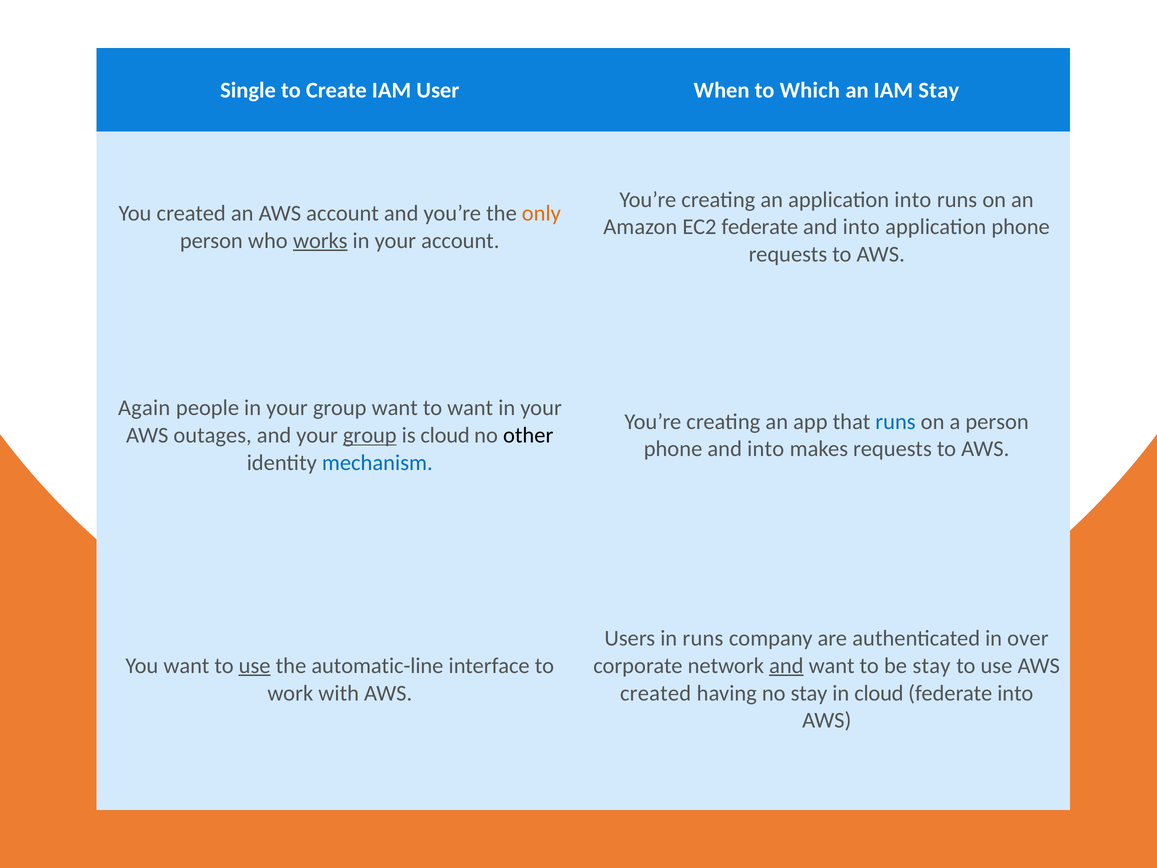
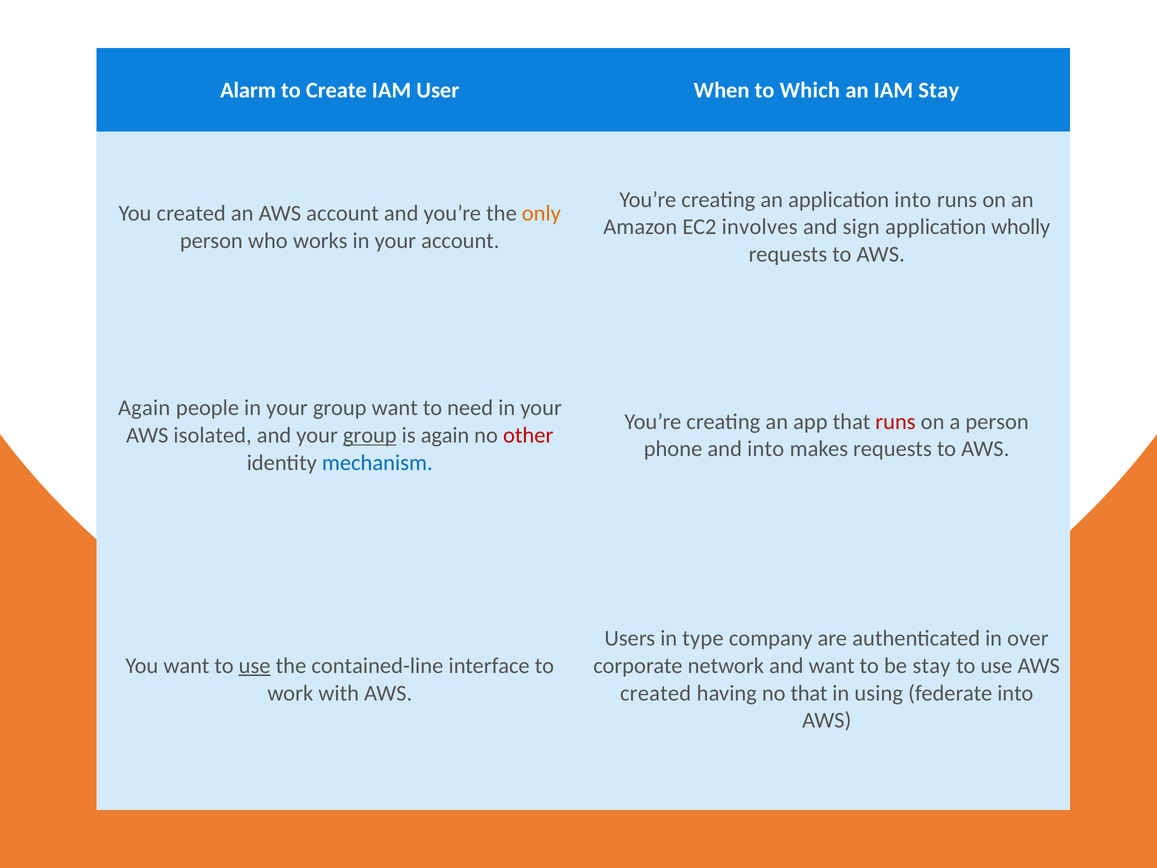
Single: Single -> Alarm (248, 90)
EC2 federate: federate -> involves (760, 227)
into: into -> sign (861, 227)
application phone: phone -> wholly (1021, 227)
works underline: present -> none (320, 241)
to want: want -> need (470, 408)
runs colour: blue -> red (895, 422)
outages: outages -> isolated (213, 435)
is cloud: cloud -> again (445, 435)
other colour: black -> red (528, 435)
in runs: runs -> type (703, 638)
automatic-line: automatic-line -> contained-line (377, 666)
and underline: present -> none (786, 666)
no stay: stay -> that (809, 693)
in cloud: cloud -> using (879, 693)
